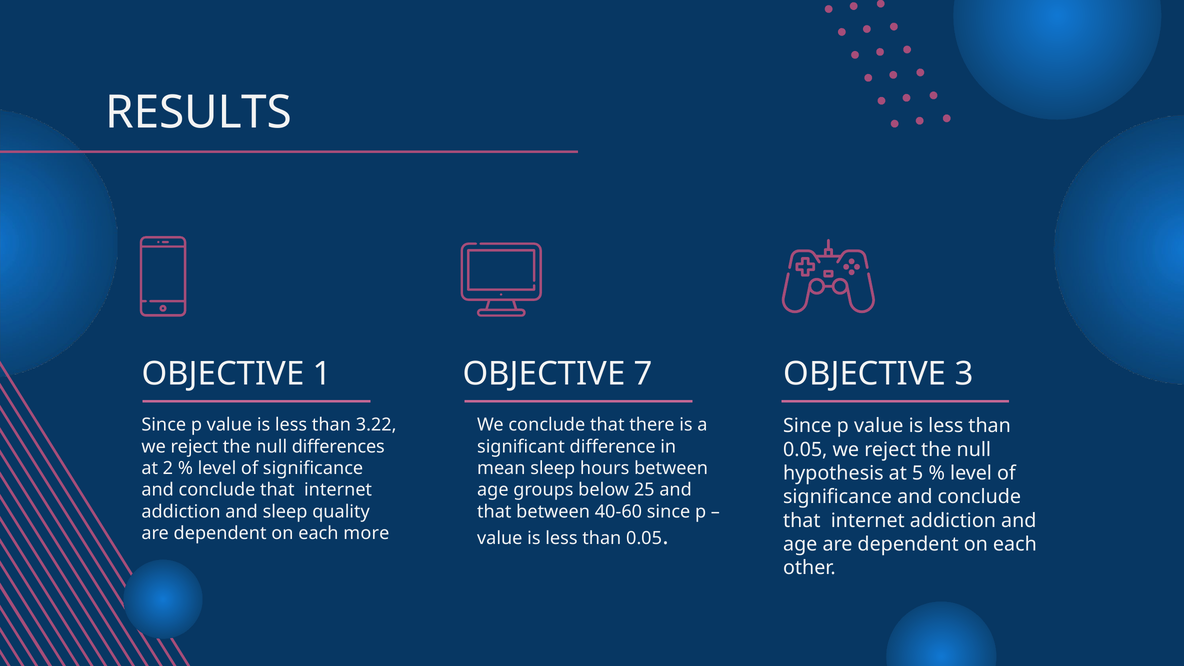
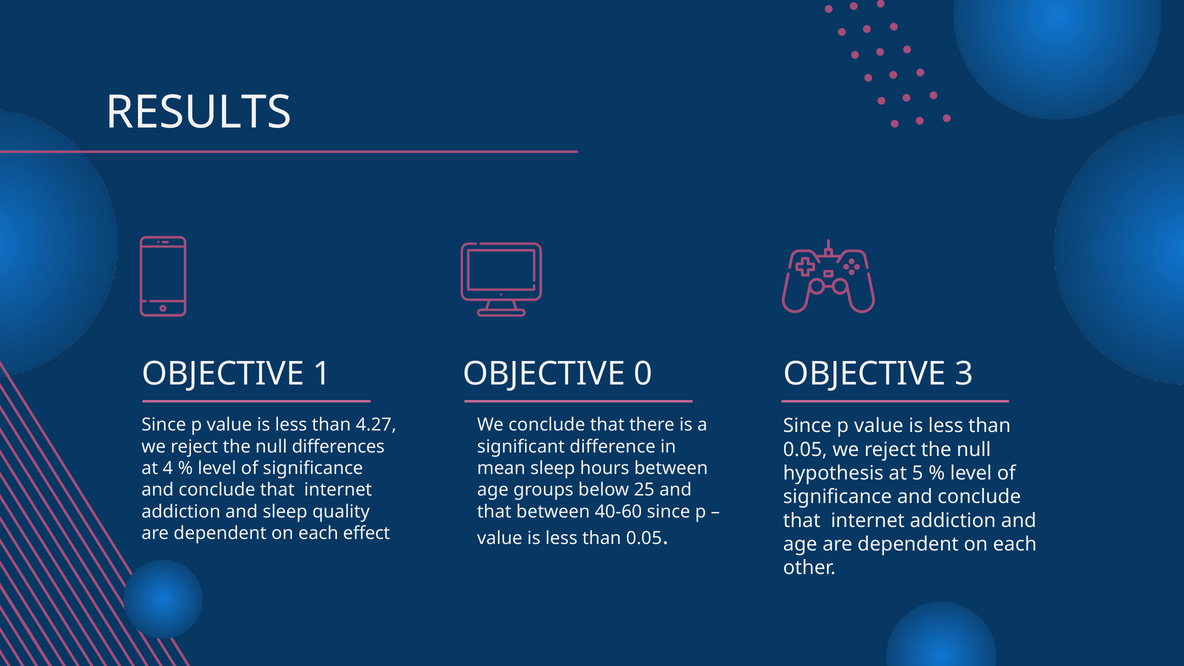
7: 7 -> 0 (643, 374)
3.22: 3.22 -> 4.27 (376, 425)
2: 2 -> 4 (168, 468)
more: more -> effect (367, 533)
